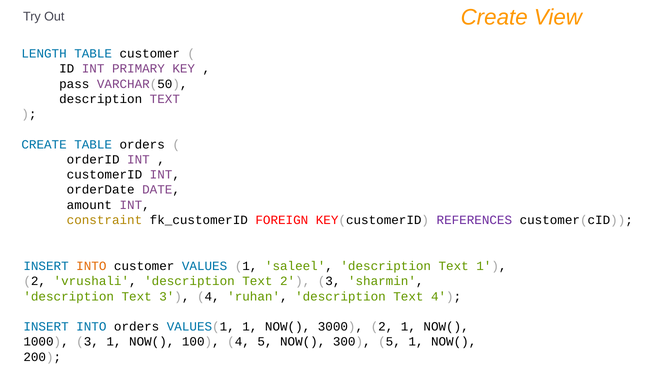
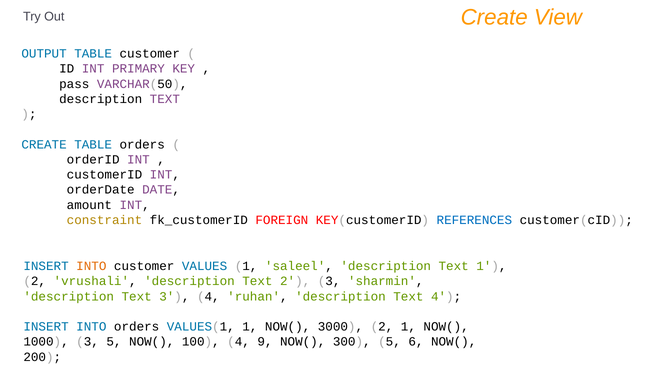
LENGTH: LENGTH -> OUTPUT (44, 54)
REFERENCES colour: purple -> blue (474, 220)
3 1: 1 -> 5 (114, 341)
4 5: 5 -> 9 (265, 341)
5 1: 1 -> 6 (416, 341)
